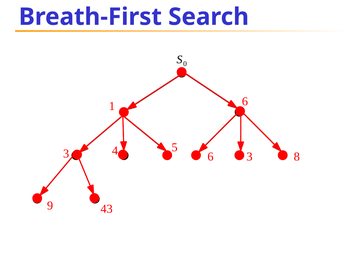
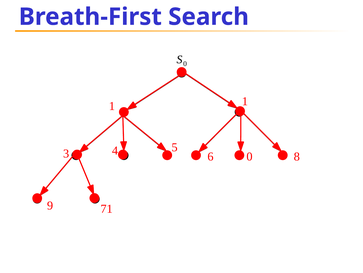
1 6: 6 -> 1 (245, 101)
3: 3 -> 0 (249, 156)
43: 43 -> 71 (107, 208)
